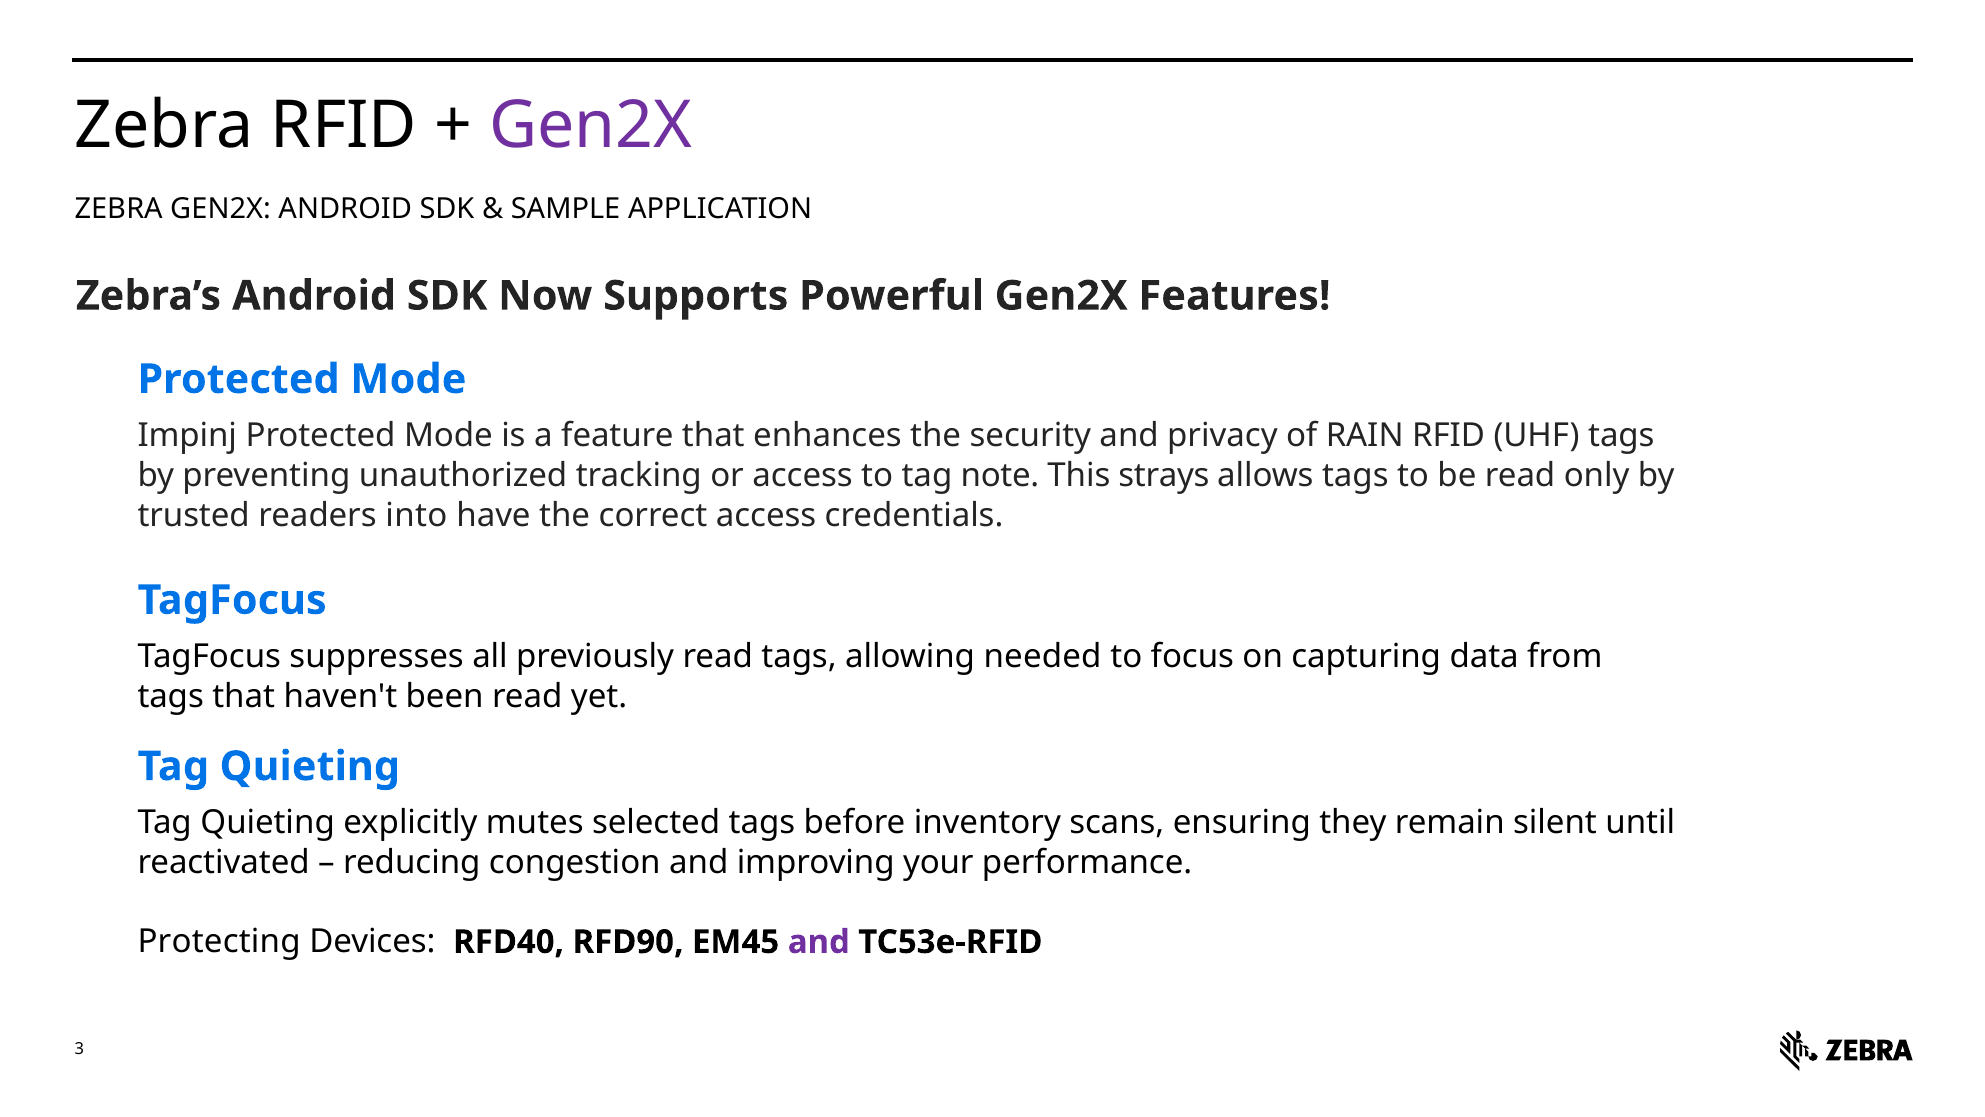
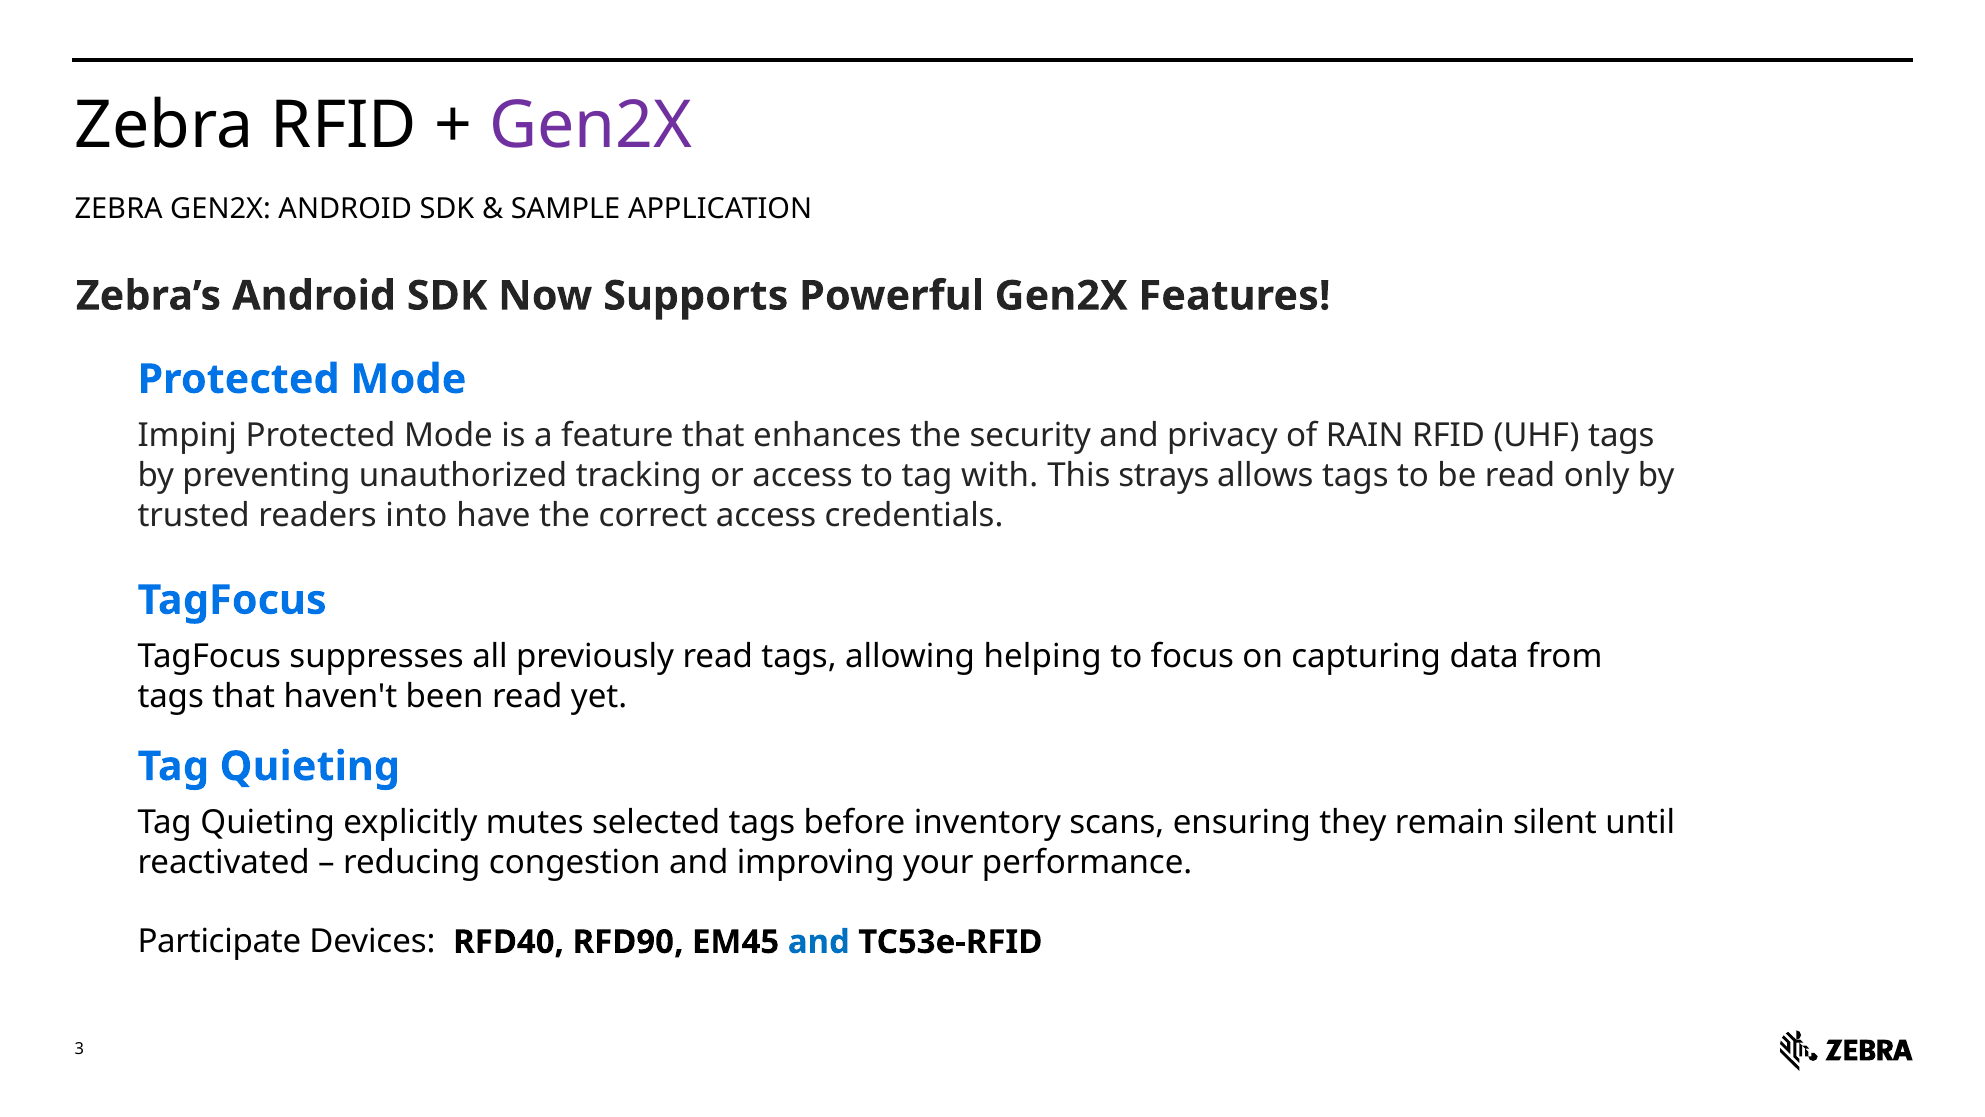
note: note -> with (1000, 475)
needed: needed -> helping (1043, 656)
Protecting: Protecting -> Participate (219, 942)
and colour: purple -> blue (819, 942)
